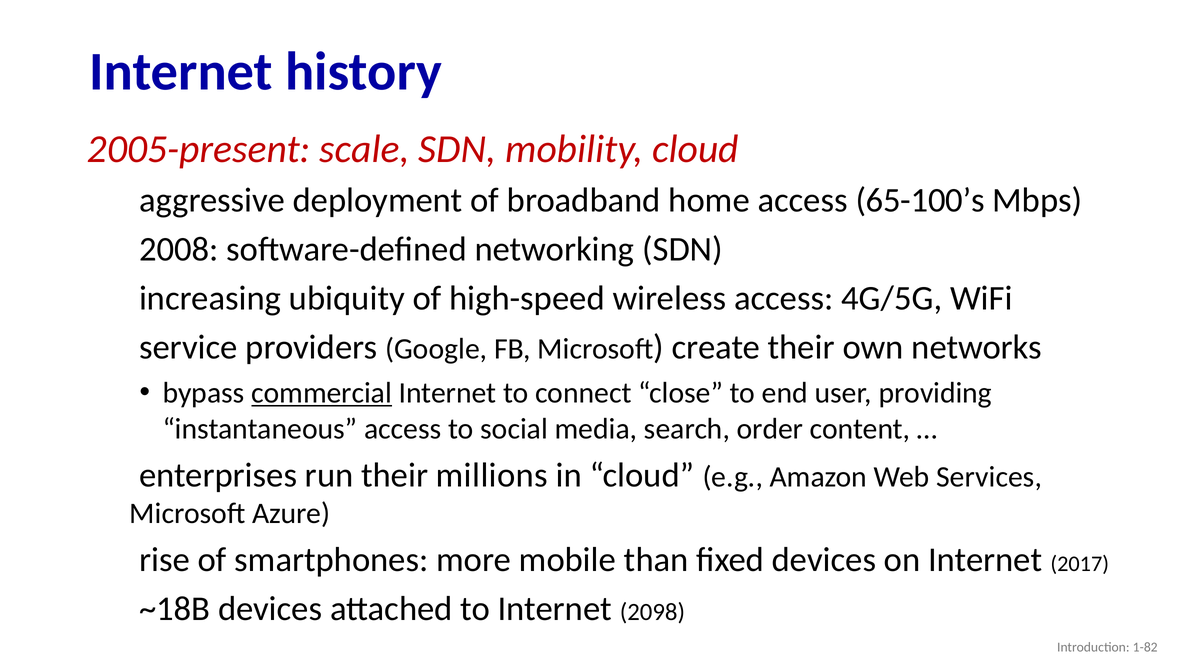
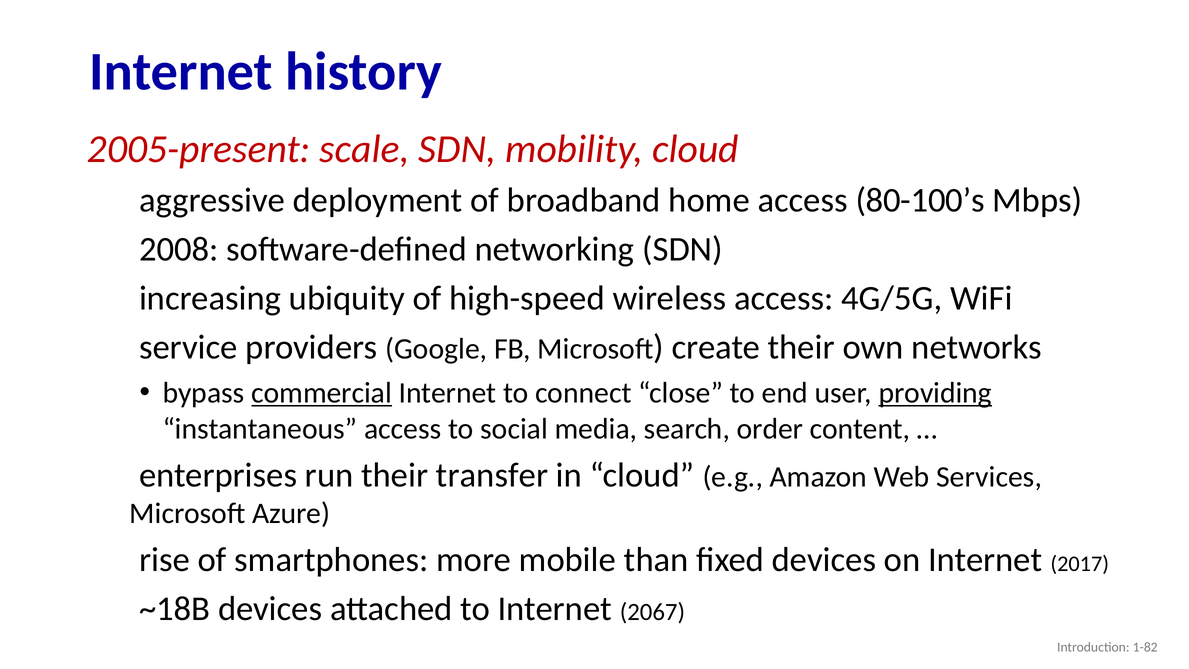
65-100’s: 65-100’s -> 80-100’s (920, 200)
providing underline: none -> present (935, 393)
millions: millions -> transfer (492, 475)
2098: 2098 -> 2067 (652, 612)
